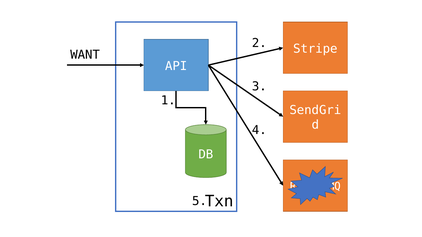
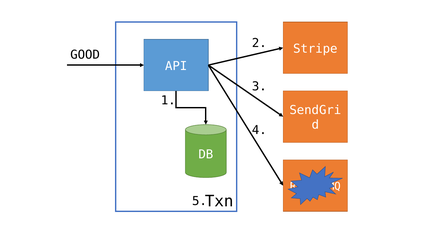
WANT: WANT -> GOOD (85, 55)
